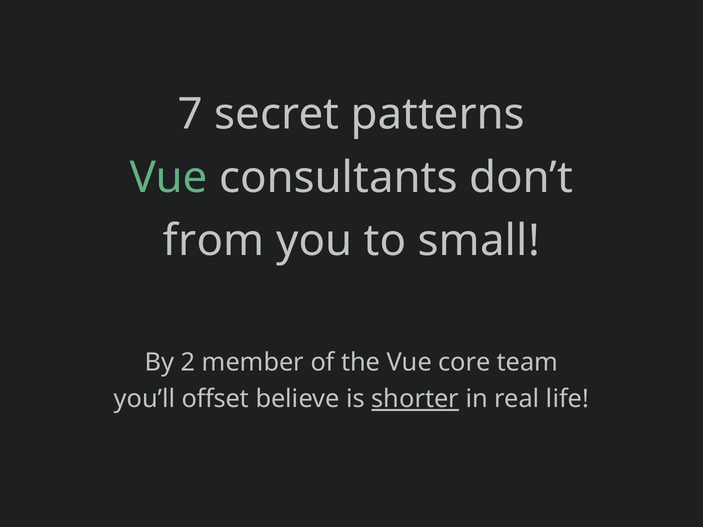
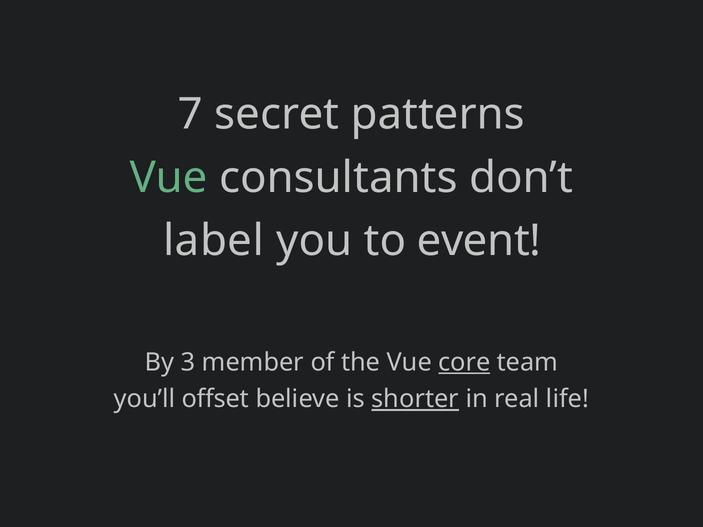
from: from -> label (214, 241)
small: small -> event (479, 241)
2: 2 -> 3 (188, 363)
core underline: none -> present (464, 363)
